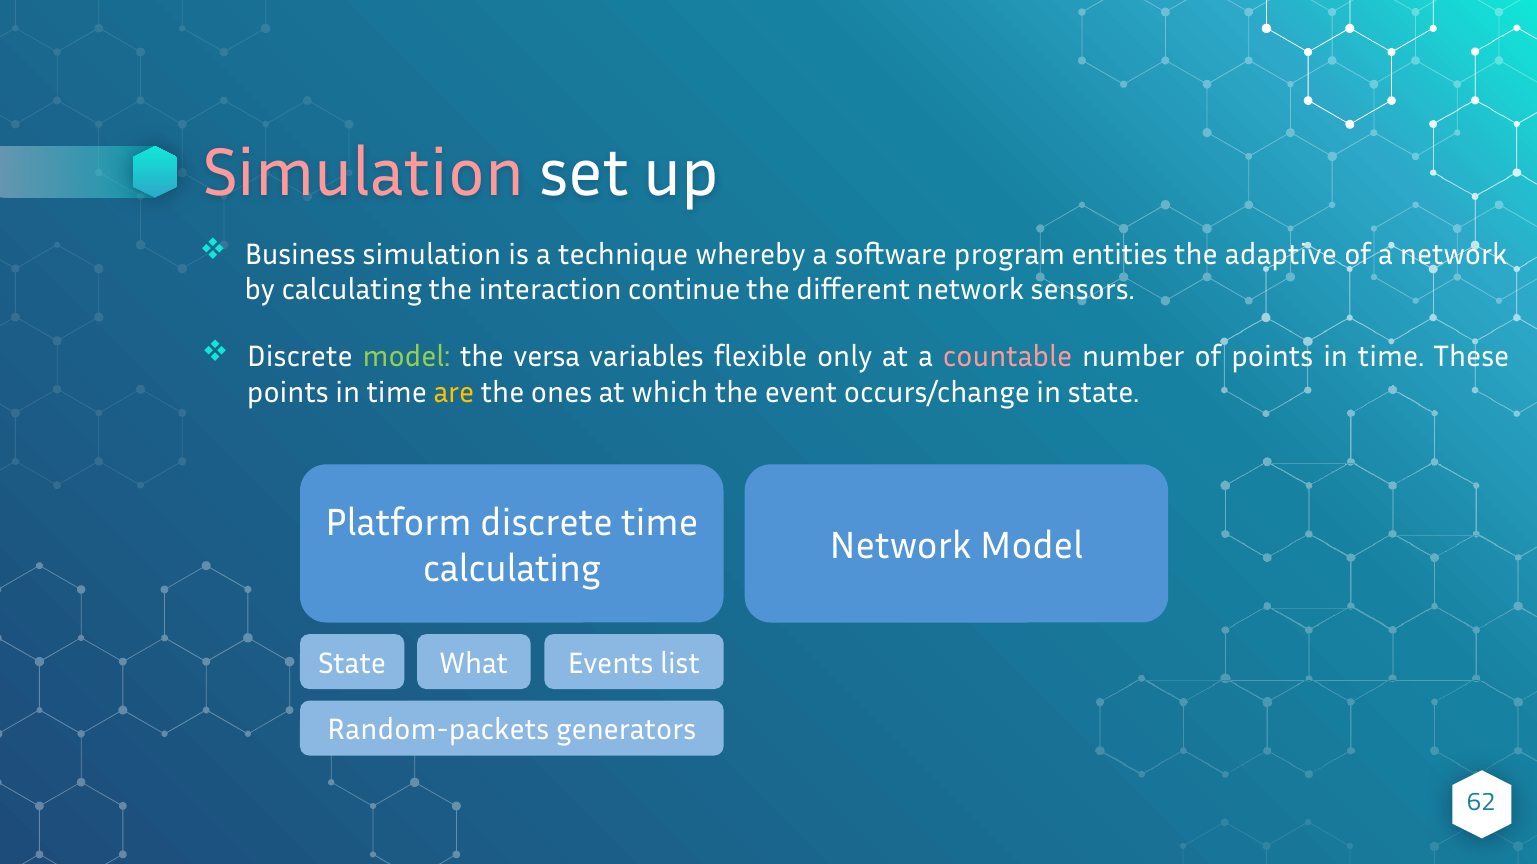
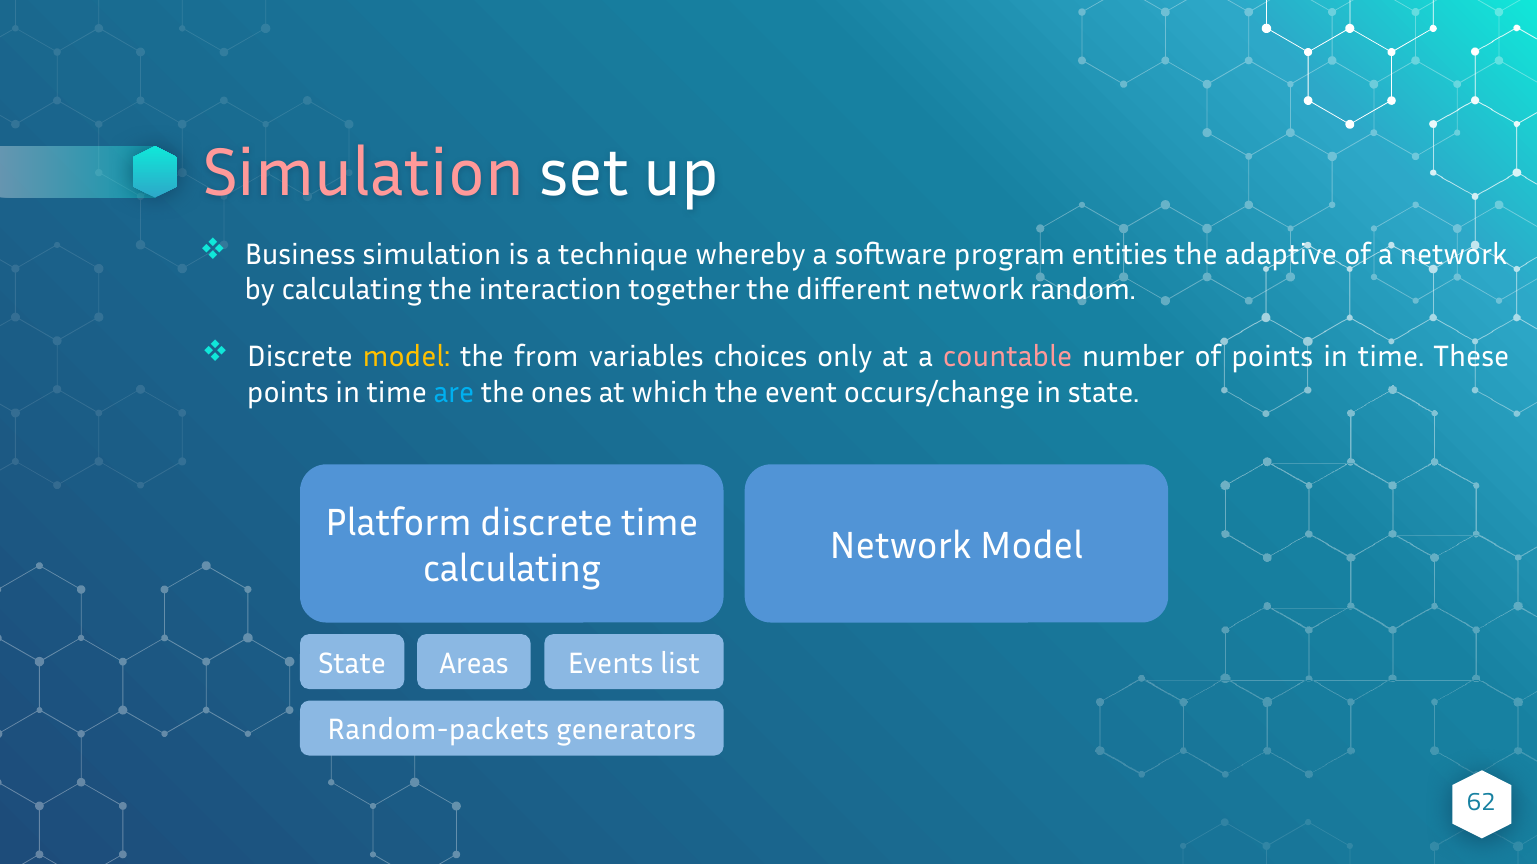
continue: continue -> together (684, 290)
sensors: sensors -> random (1083, 290)
model colour: light green -> yellow (406, 357)
versa: versa -> from (546, 357)
flexible: flexible -> choices (761, 357)
are colour: yellow -> light blue (454, 393)
What: What -> Areas (474, 664)
